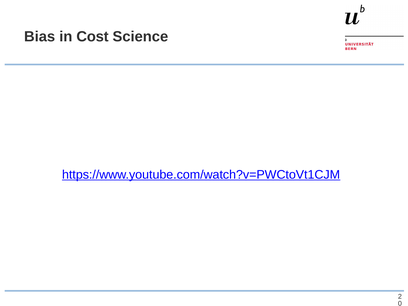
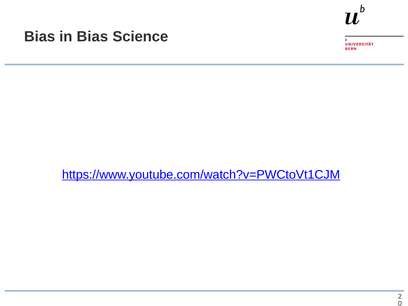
in Cost: Cost -> Bias (92, 37)
